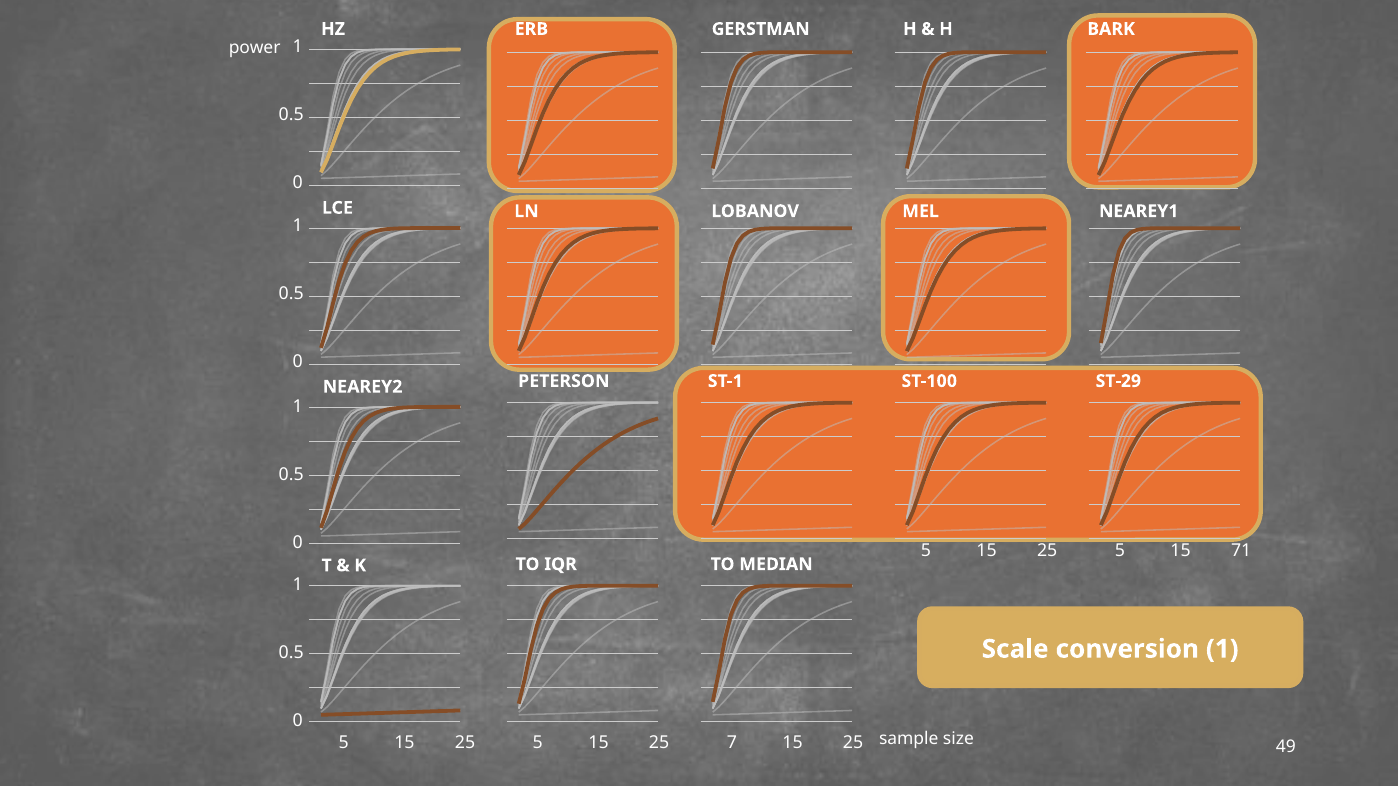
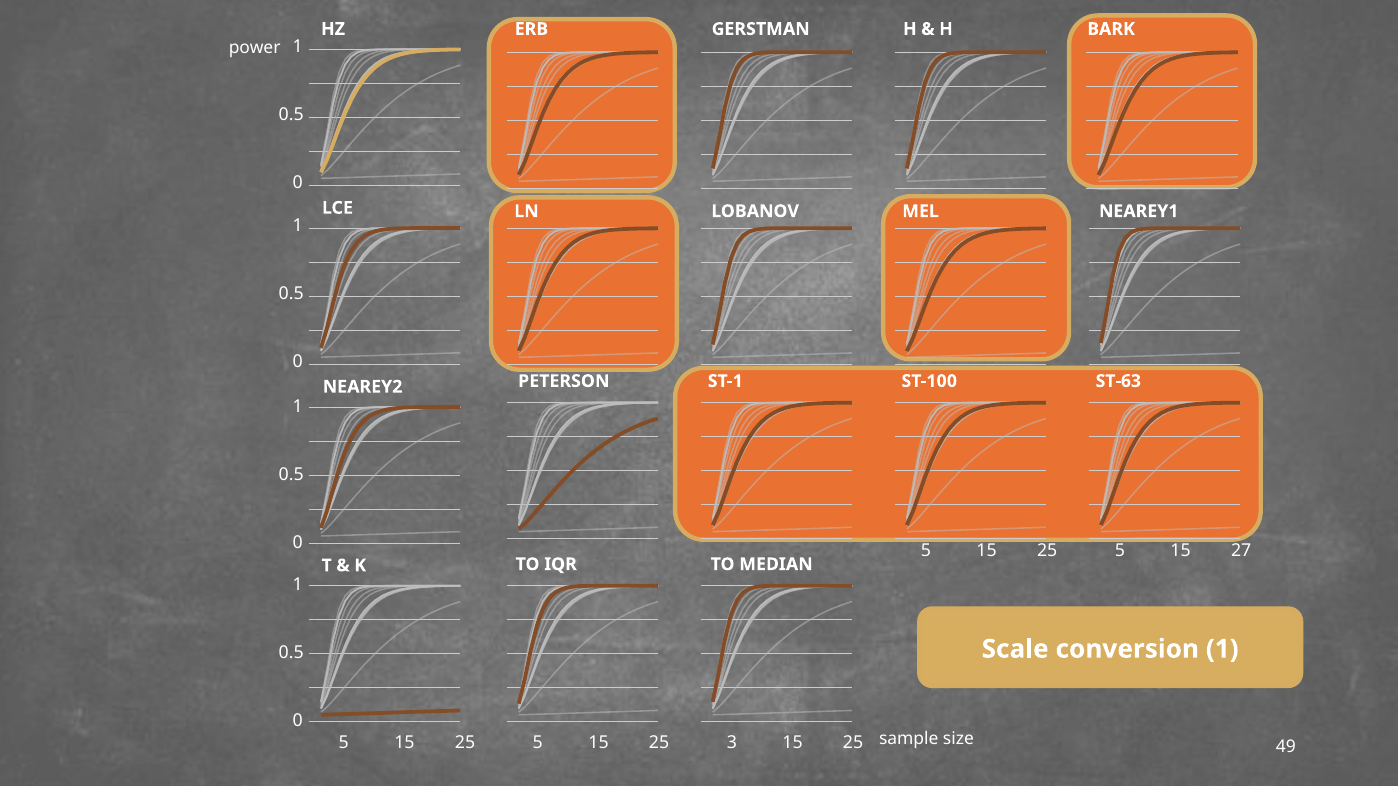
ST-29: ST-29 -> ST-63 (1118, 381)
71: 71 -> 27 (1241, 551)
7: 7 -> 3 (732, 743)
